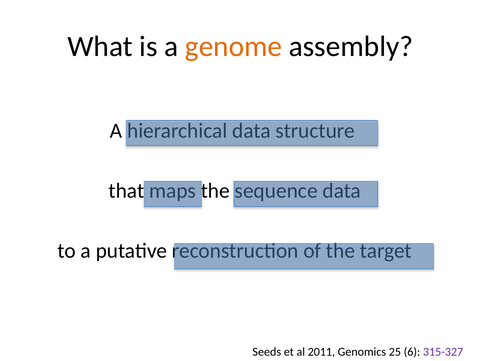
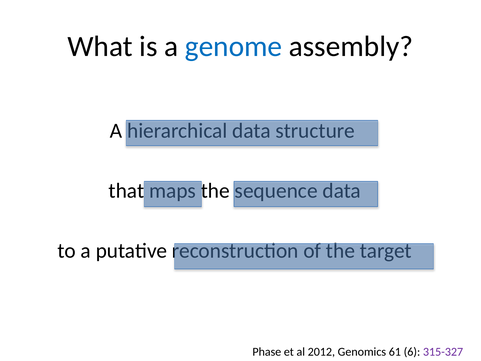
genome colour: orange -> blue (234, 47)
Seeds: Seeds -> Phase (267, 352)
2011: 2011 -> 2012 (321, 352)
25: 25 -> 61 (395, 352)
